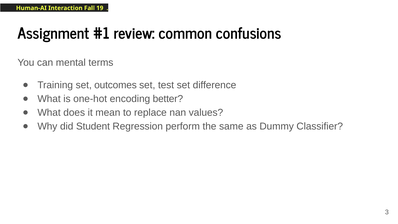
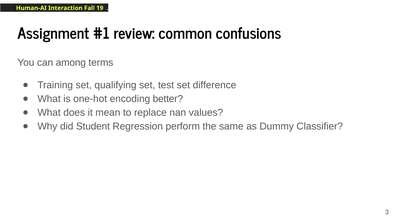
mental: mental -> among (71, 63)
outcomes: outcomes -> qualifying (115, 85)
